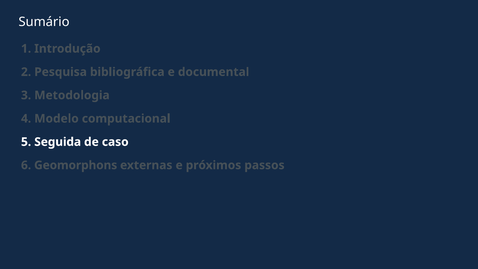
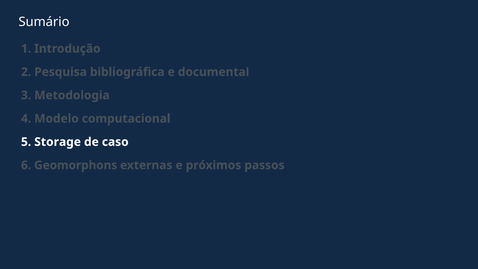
Seguida: Seguida -> Storage (58, 142)
